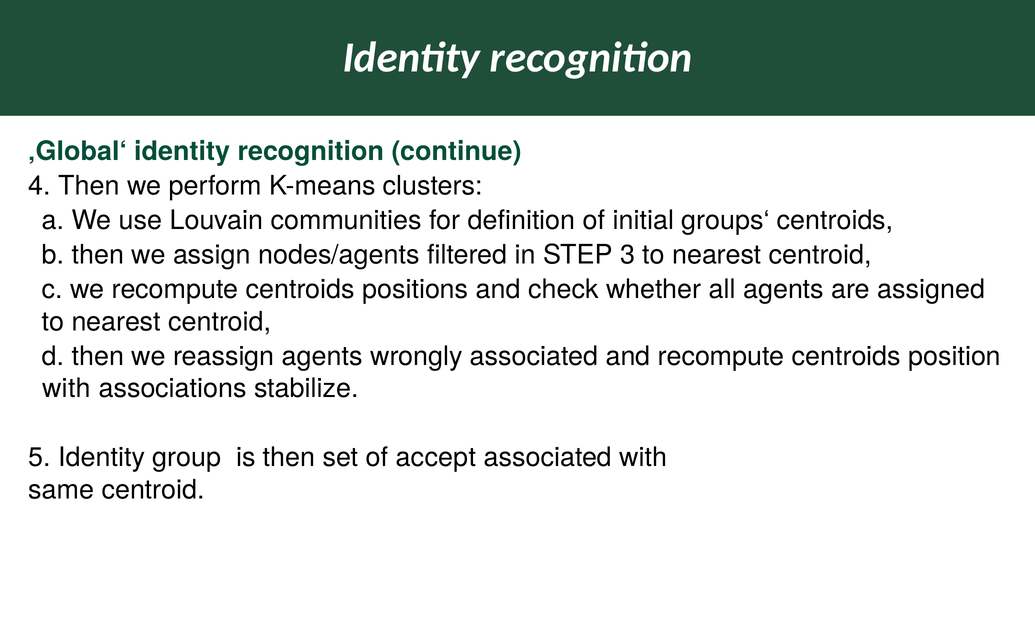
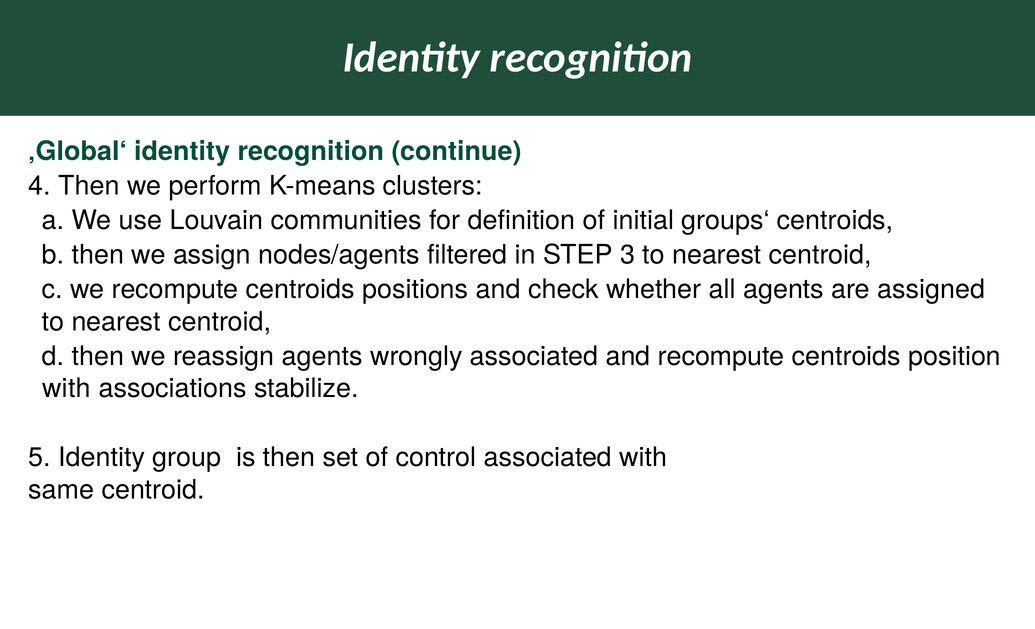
accept: accept -> control (436, 458)
